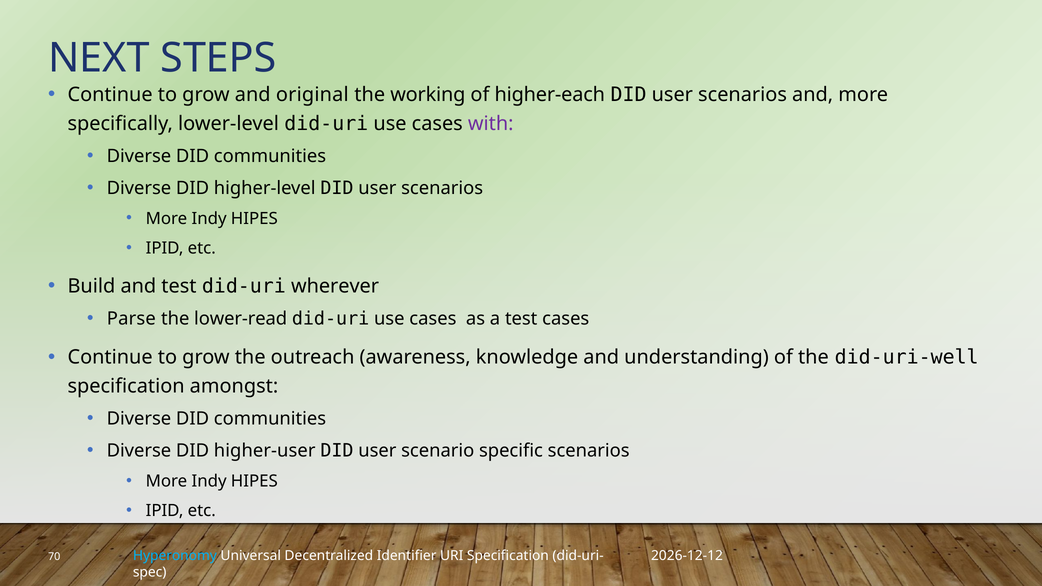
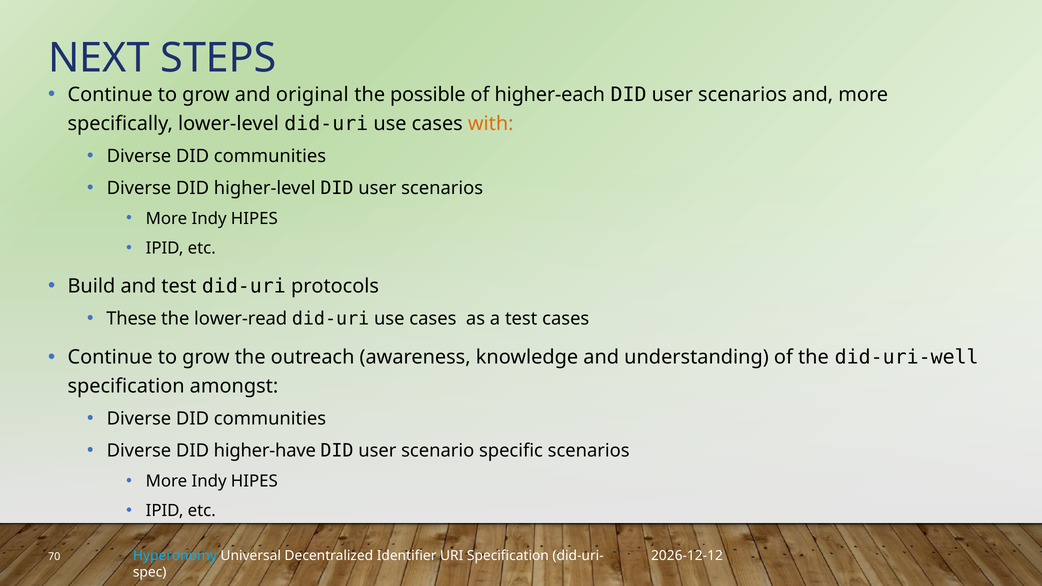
working: working -> possible (428, 95)
with colour: purple -> orange (491, 123)
wherever: wherever -> protocols (335, 286)
Parse: Parse -> These (132, 319)
higher-user: higher-user -> higher-have (265, 451)
